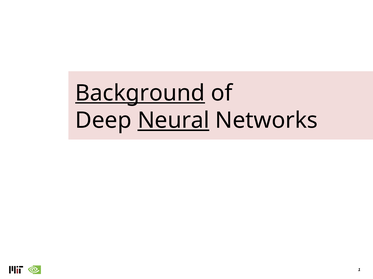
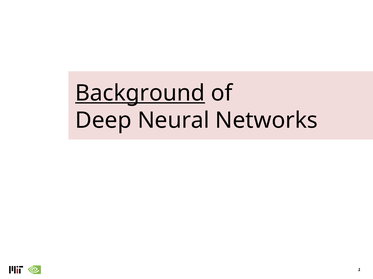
Neural underline: present -> none (173, 121)
